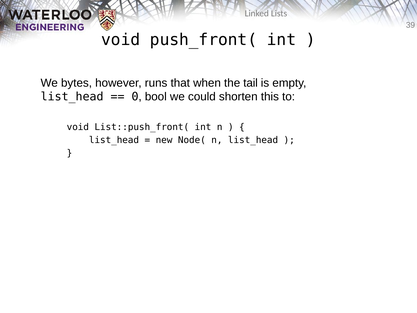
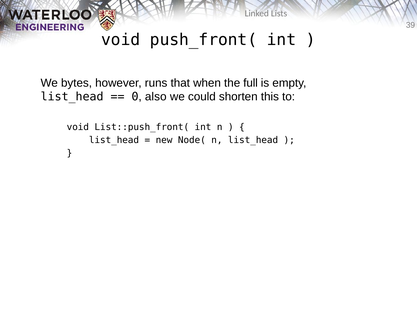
tail: tail -> full (251, 83)
bool: bool -> also (156, 97)
